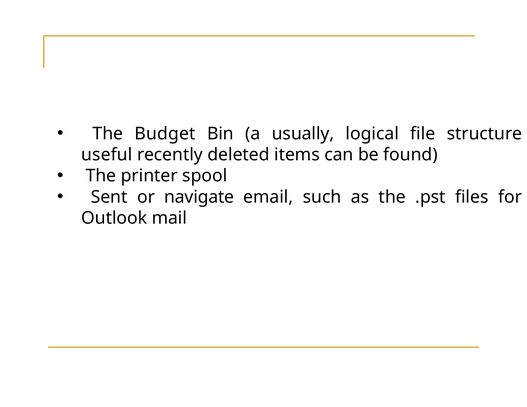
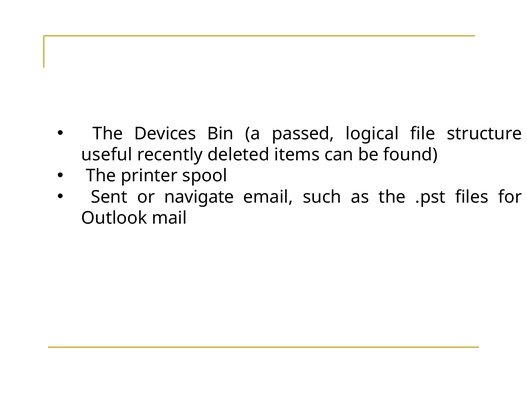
Budget: Budget -> Devices (165, 134)
usually: usually -> passed (303, 134)
